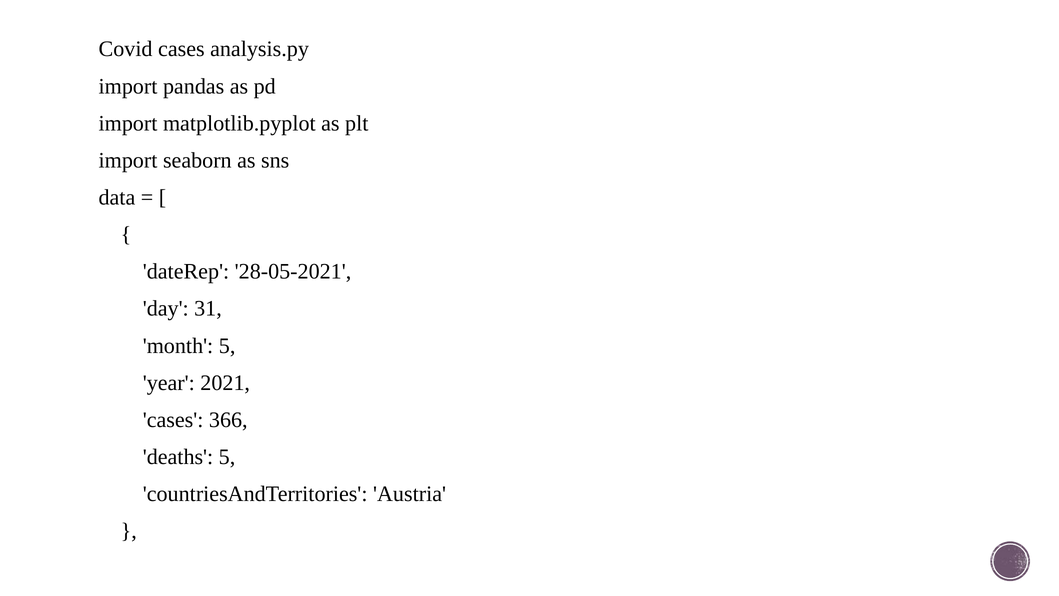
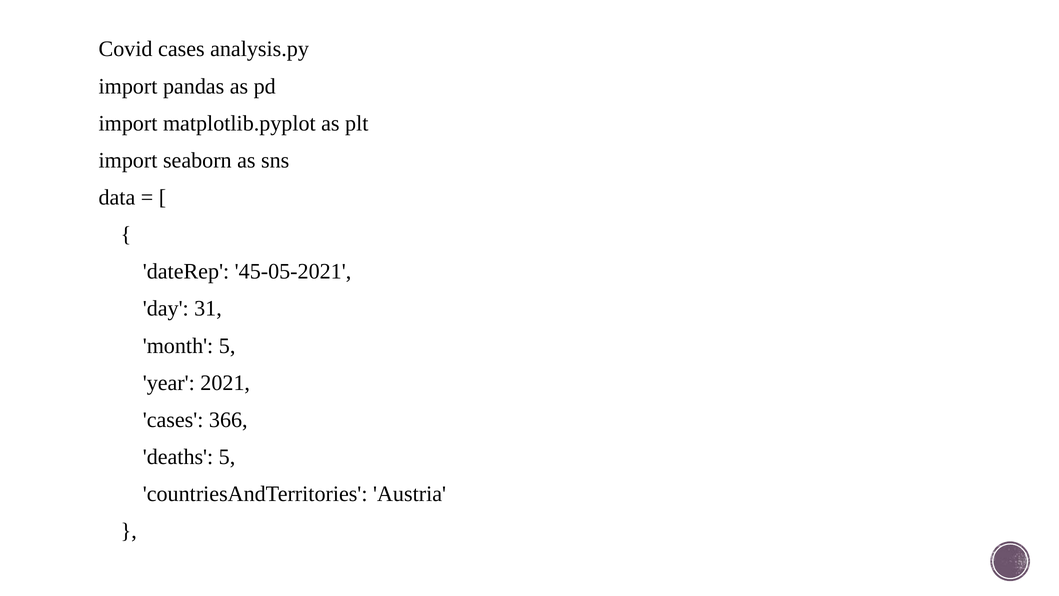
28-05-2021: 28-05-2021 -> 45-05-2021 (293, 271)
